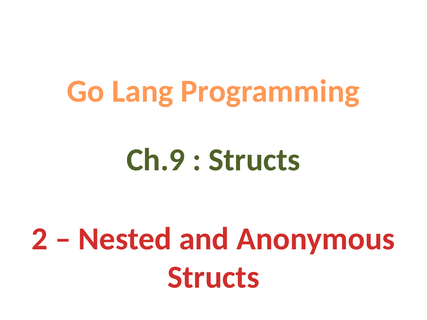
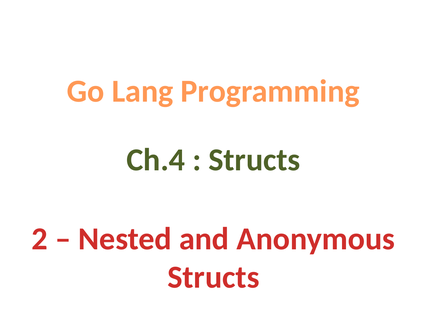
Ch.9: Ch.9 -> Ch.4 (156, 160)
